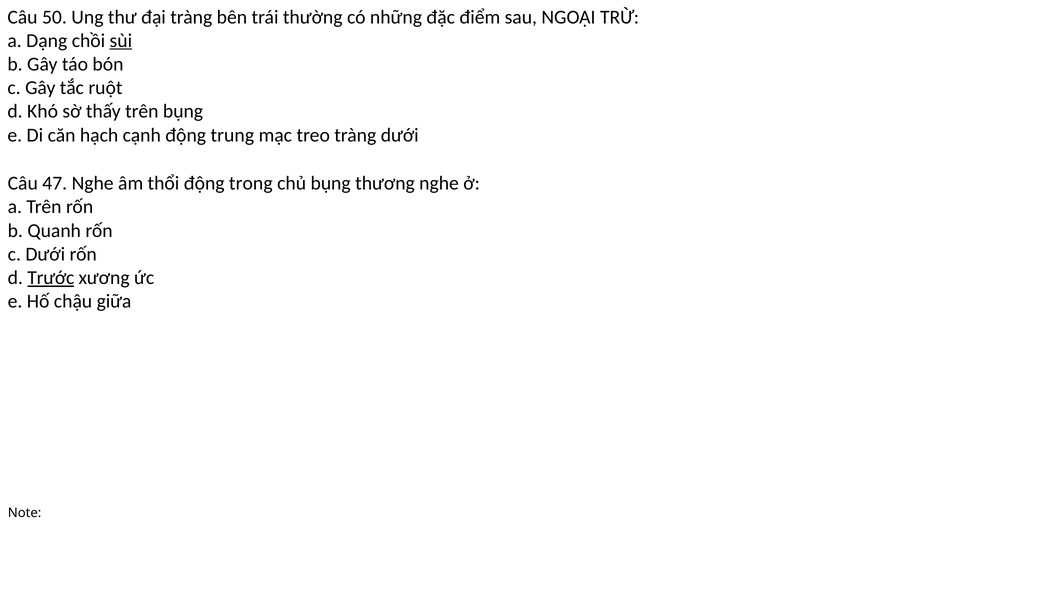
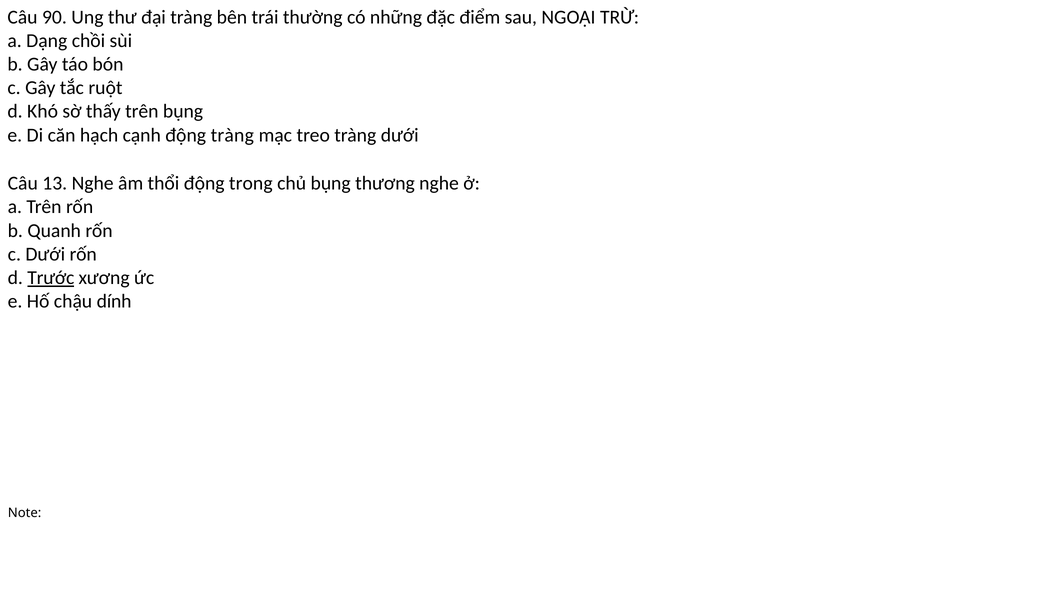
50: 50 -> 90 (54, 17)
sùi underline: present -> none (121, 41)
động trung: trung -> tràng (232, 135)
47: 47 -> 13 (55, 183)
giữa: giữa -> dính (114, 301)
